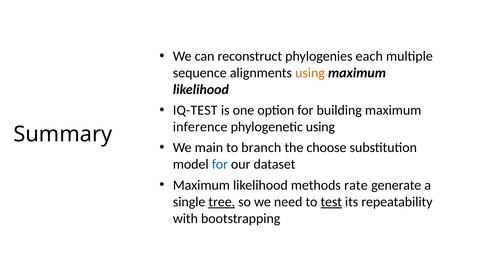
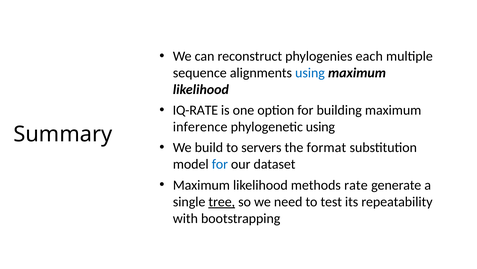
using colour: orange -> blue (310, 73)
IQ-TEST: IQ-TEST -> IQ-RATE (195, 110)
main: main -> build (209, 147)
branch: branch -> servers (261, 147)
choose: choose -> format (326, 147)
test underline: present -> none (331, 201)
